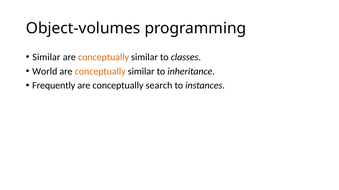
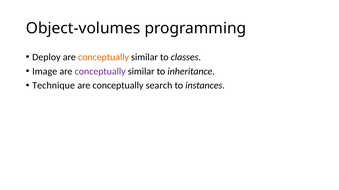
Similar: Similar -> Deploy (46, 57)
World: World -> Image (45, 72)
conceptually colour: orange -> purple (100, 72)
Frequently: Frequently -> Technique (54, 86)
